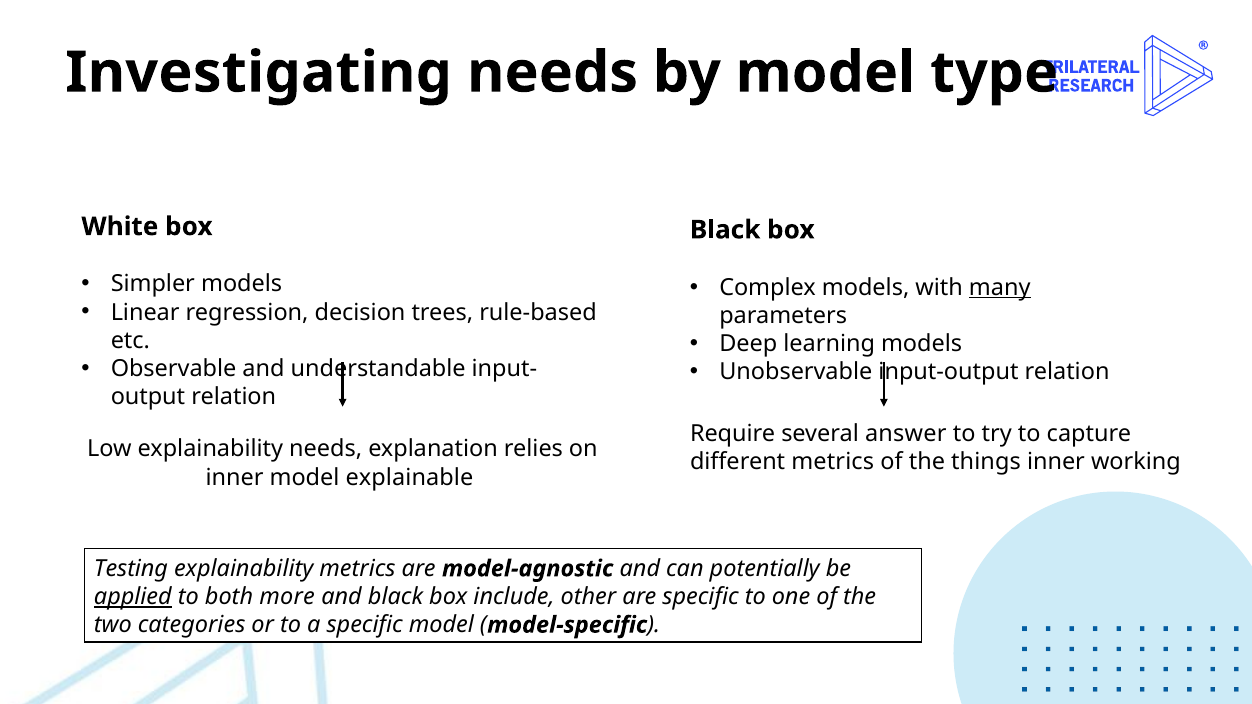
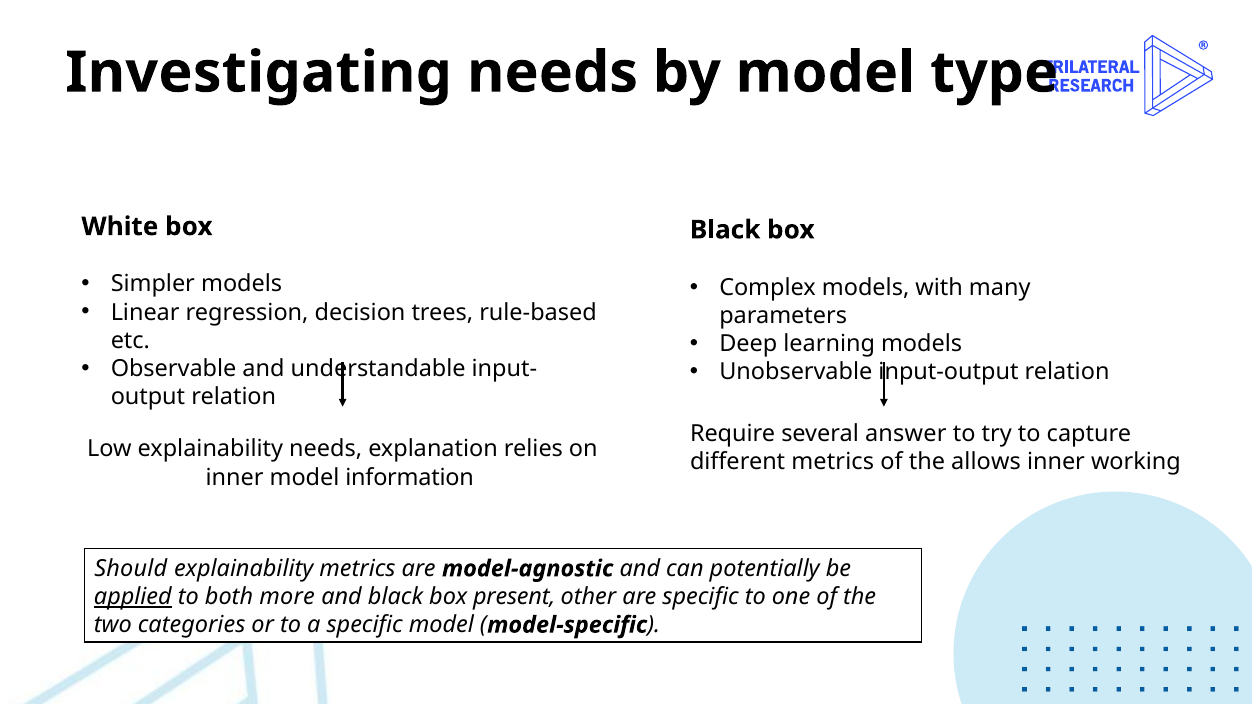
many underline: present -> none (1000, 288)
things: things -> allows (986, 462)
explainable: explainable -> information (410, 478)
Testing: Testing -> Should (131, 569)
include: include -> present (514, 597)
